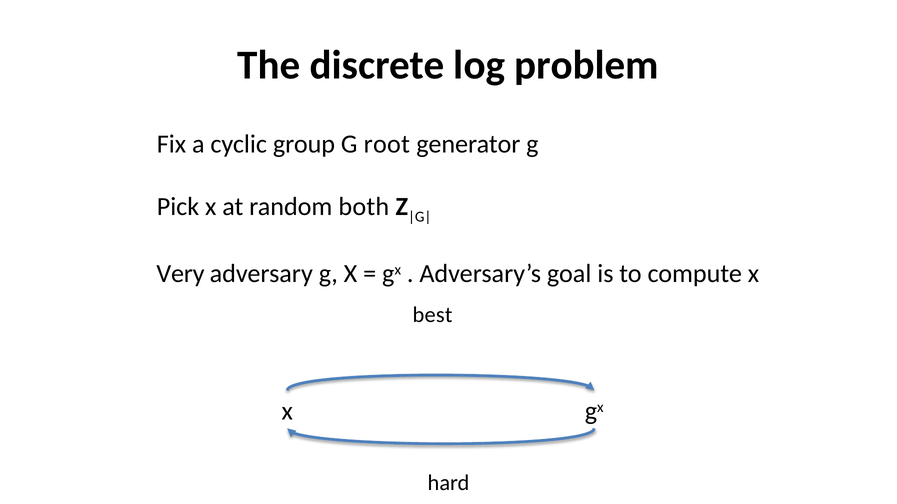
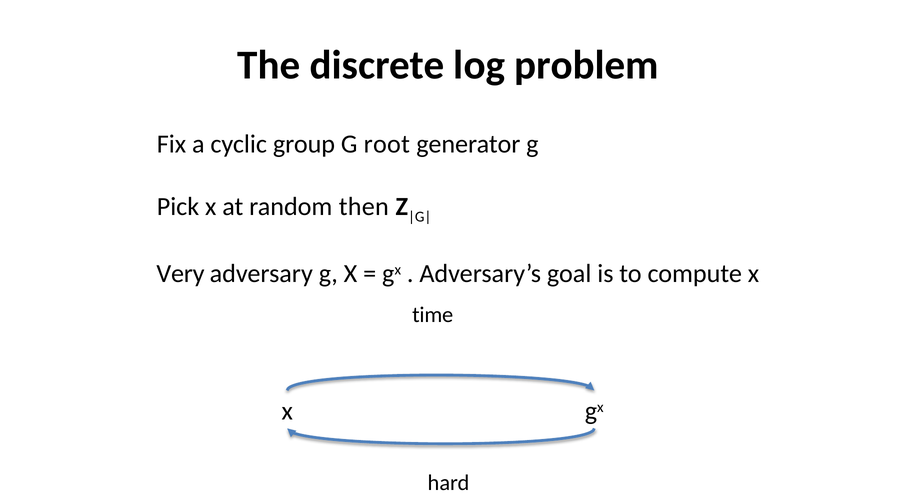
both: both -> then (364, 207)
best: best -> time (433, 315)
